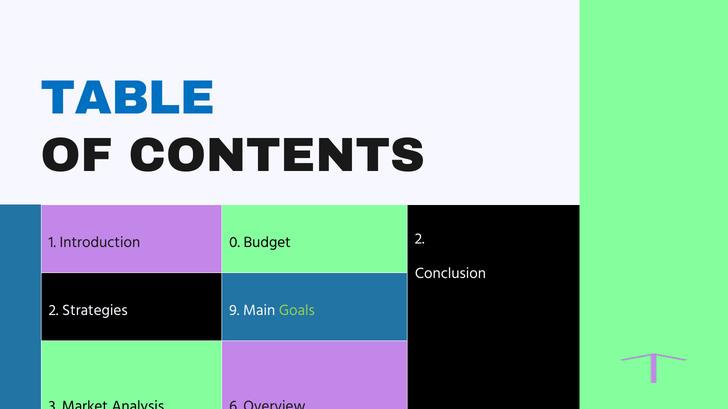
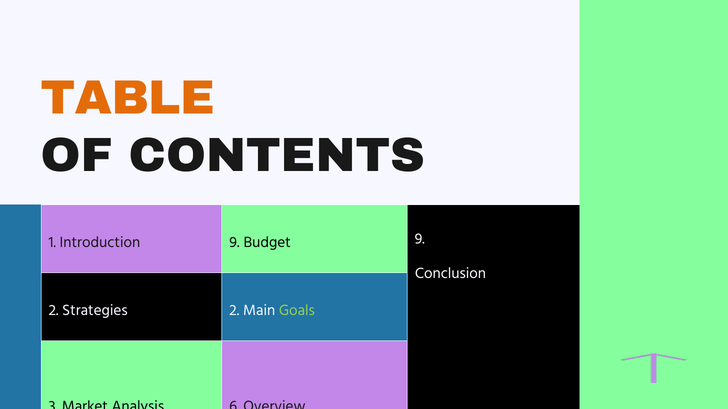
TABLE colour: blue -> orange (128, 98)
Introduction 0: 0 -> 9 (234, 243)
Budget 2: 2 -> 9 (420, 239)
Strategies 9: 9 -> 2 (234, 311)
